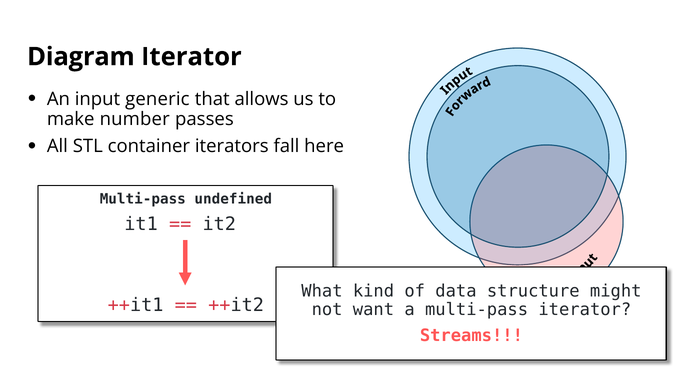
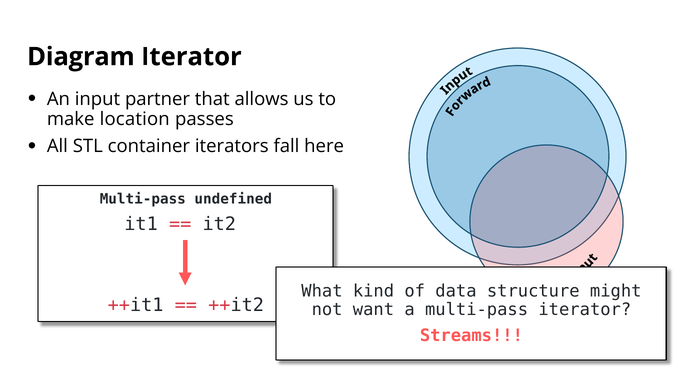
generic: generic -> partner (157, 99)
number: number -> location (135, 119)
